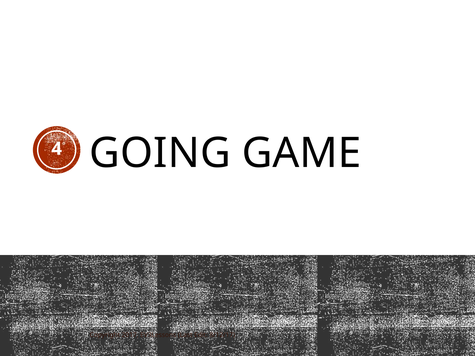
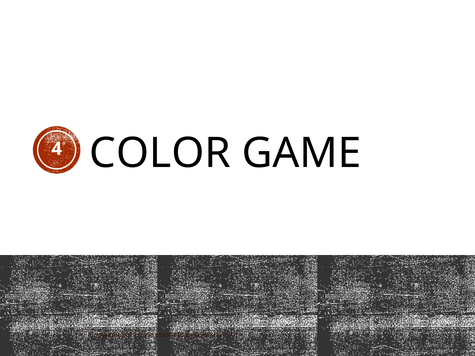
GOING: GOING -> COLOR (160, 153)
